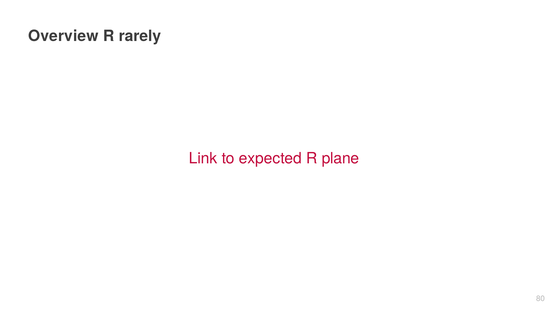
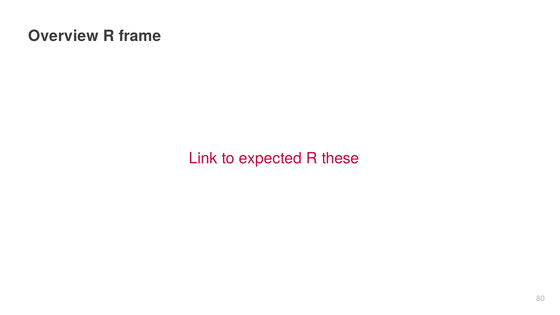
rarely: rarely -> frame (140, 36)
plane: plane -> these (340, 158)
